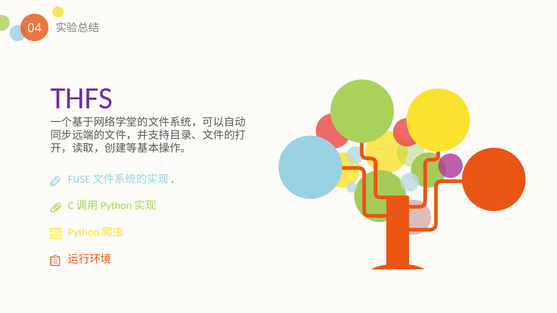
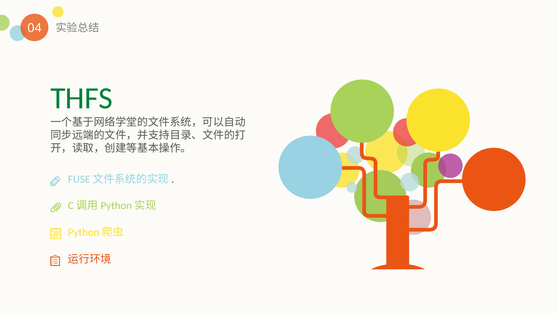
THFS colour: purple -> green (82, 98)
